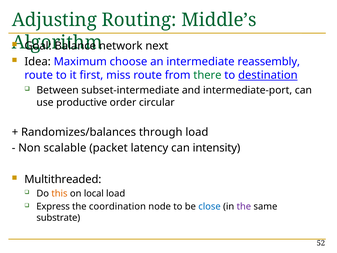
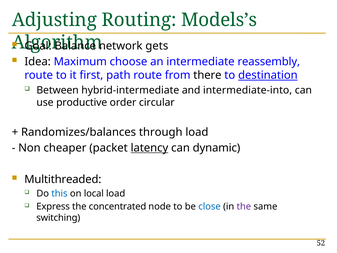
Middle’s: Middle’s -> Models’s (219, 20)
next: next -> gets (157, 46)
miss: miss -> path (118, 75)
there colour: green -> black (207, 75)
subset-intermediate: subset-intermediate -> hybrid-intermediate (130, 90)
intermediate-port: intermediate-port -> intermediate-into (248, 90)
scalable: scalable -> cheaper (65, 148)
latency underline: none -> present (149, 148)
intensity: intensity -> dynamic (216, 148)
this colour: orange -> blue (59, 193)
coordination: coordination -> concentrated (118, 206)
substrate: substrate -> switching (58, 218)
